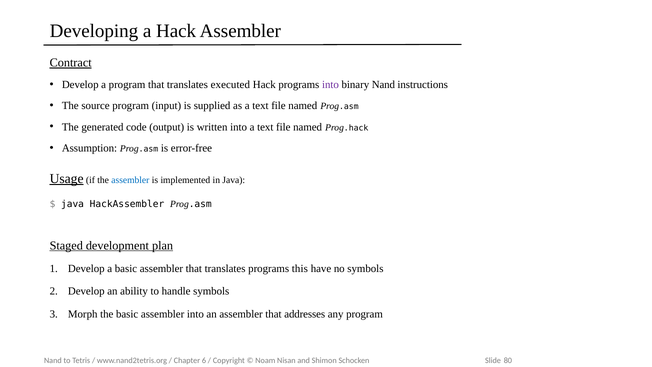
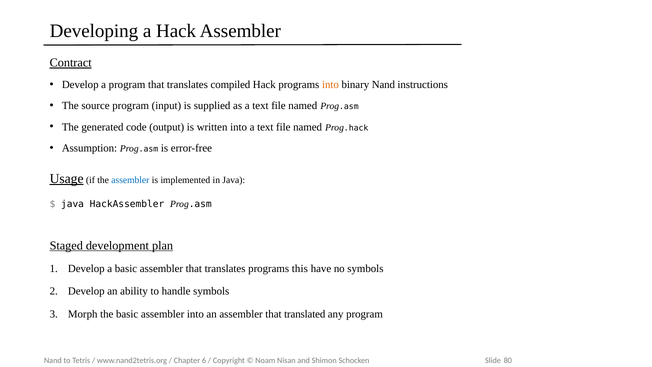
executed: executed -> compiled (230, 85)
into colour: purple -> orange (330, 85)
addresses: addresses -> translated (305, 314)
